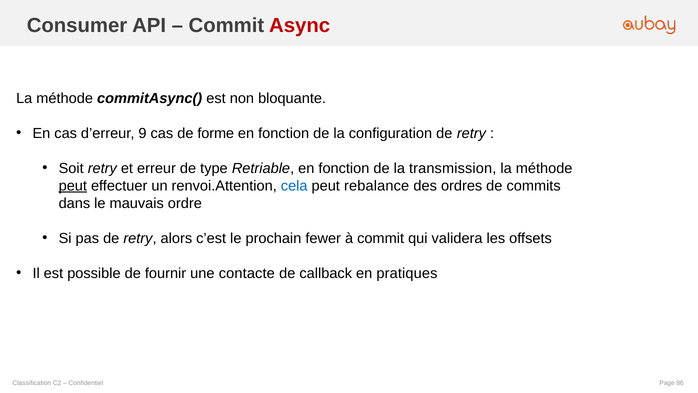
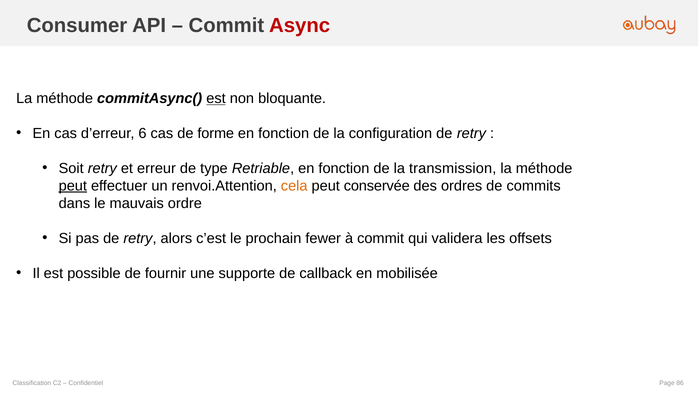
est underline: none -> present (216, 98)
9: 9 -> 6 (142, 133)
cela colour: blue -> orange (294, 186)
rebalance: rebalance -> conservée (377, 186)
contacte: contacte -> supporte (247, 273)
pratiques: pratiques -> mobilisée (407, 273)
